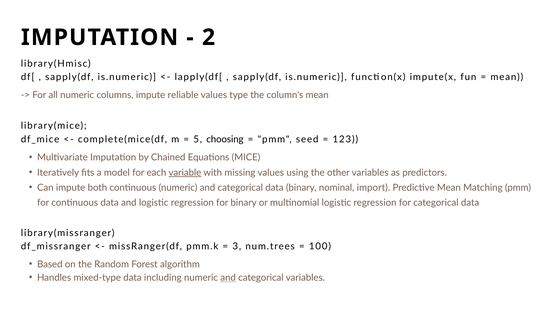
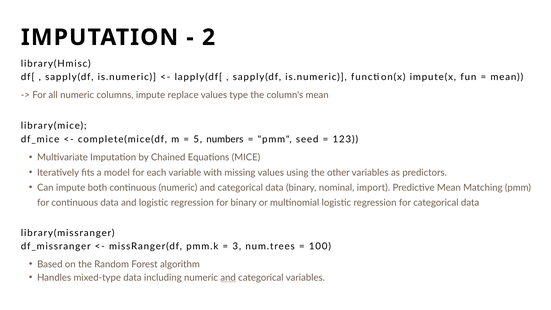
reliable: reliable -> replace (183, 95)
choosing: choosing -> numbers (225, 139)
variable underline: present -> none (185, 173)
